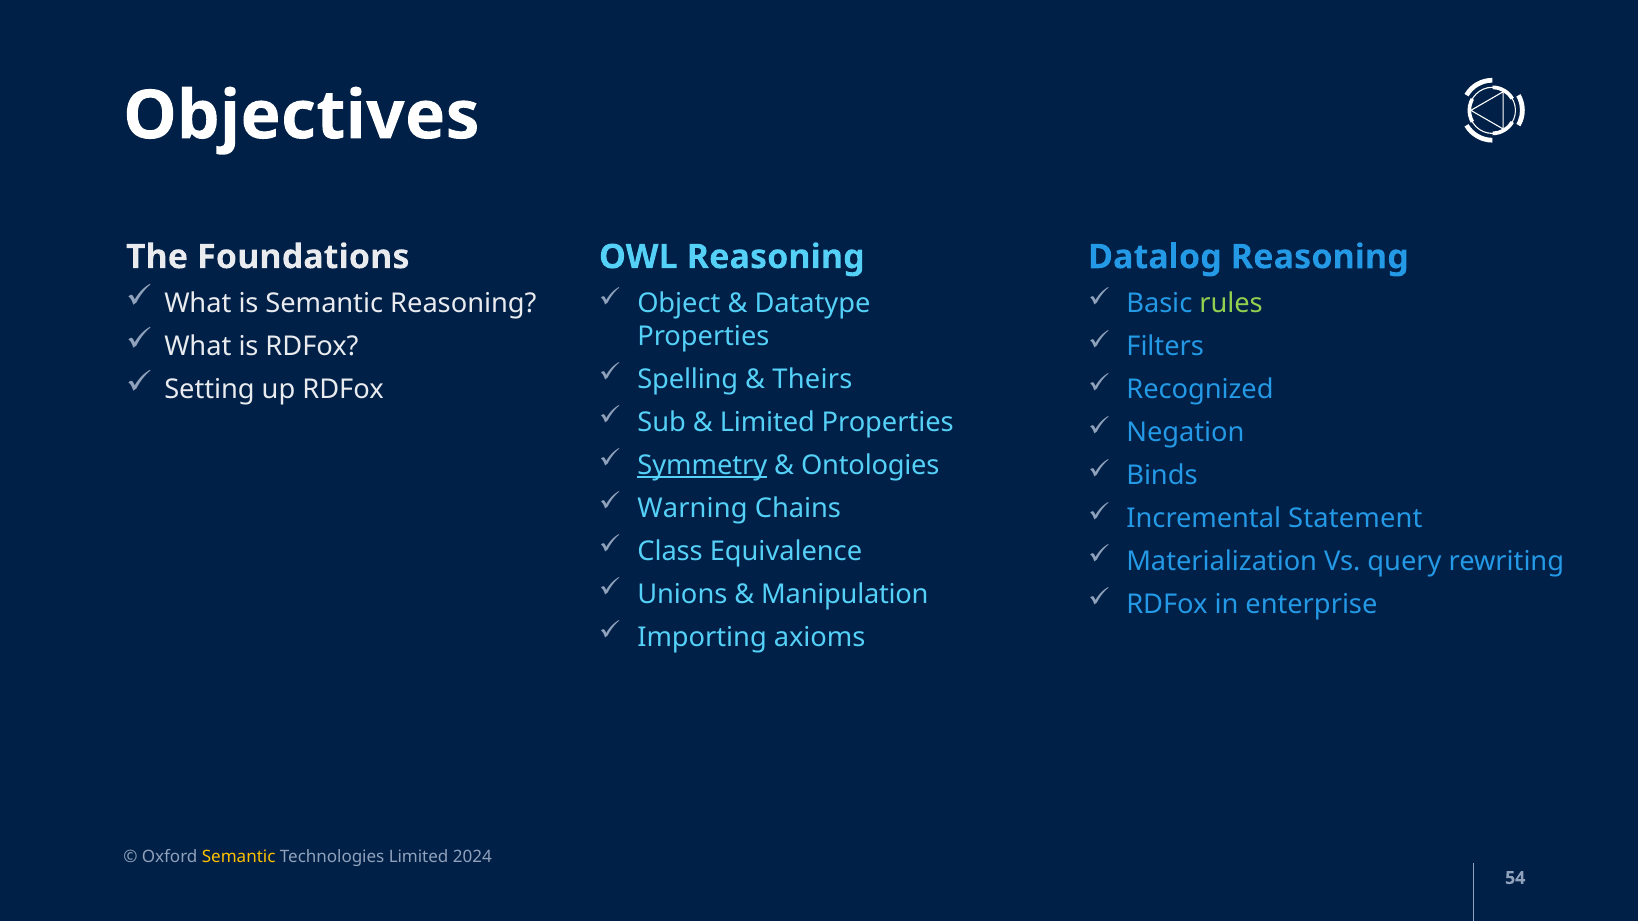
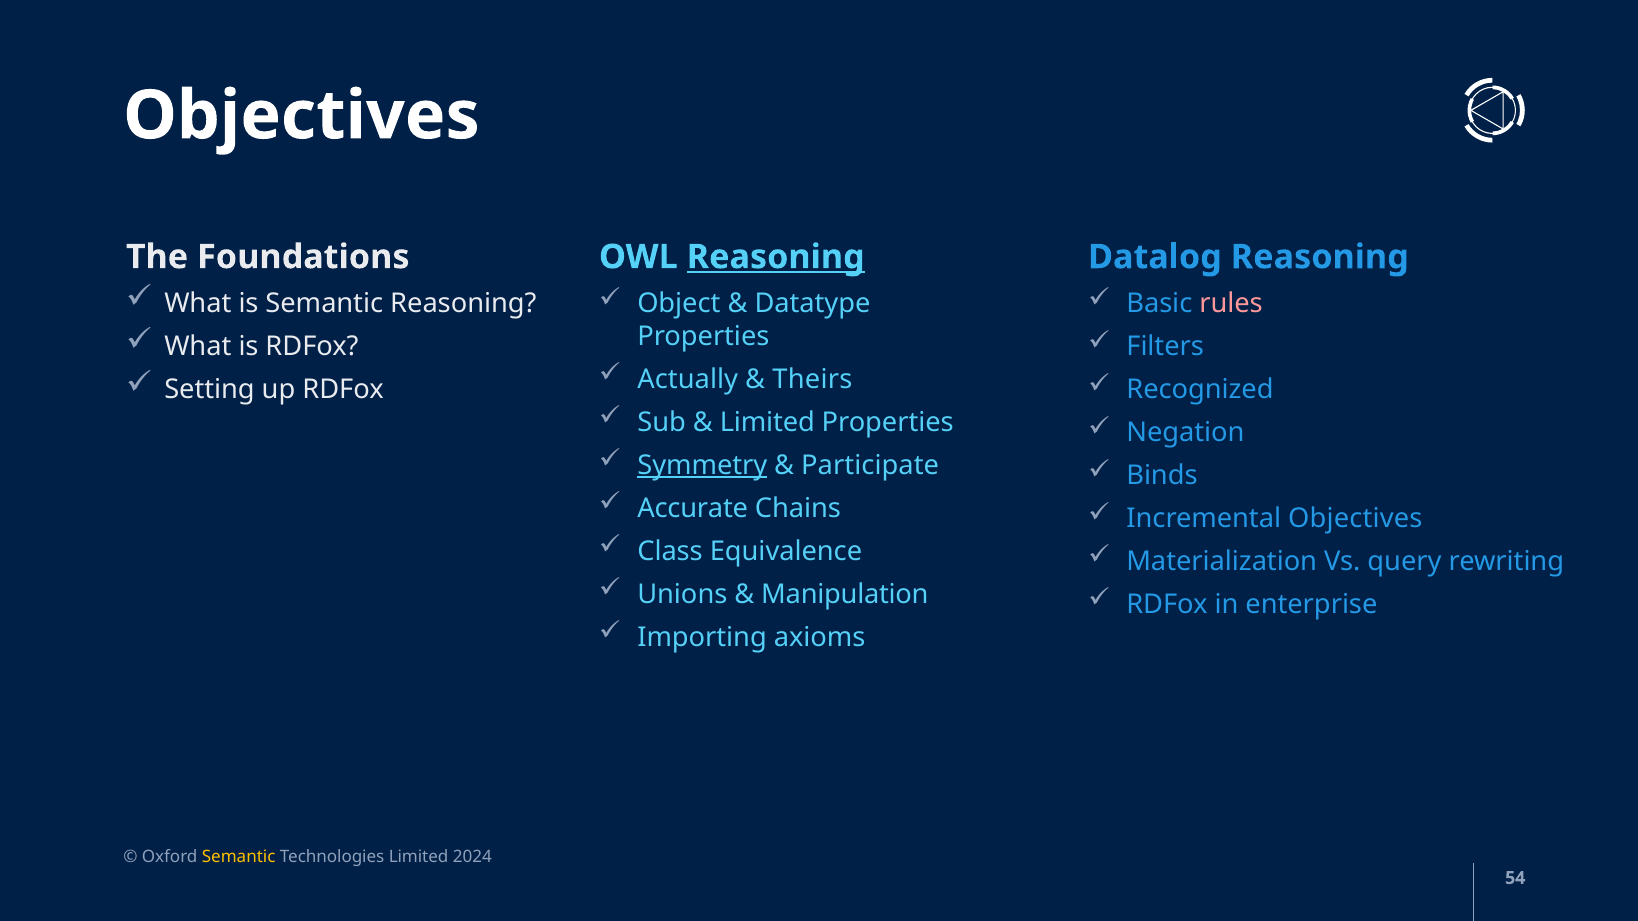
Reasoning underline: none -> present (776, 257)
rules colour: light green -> pink (1231, 304)
Spelling: Spelling -> Actually (688, 379)
Ontologies: Ontologies -> Participate (870, 465)
Warning: Warning -> Accurate (693, 508)
Incremental Statement: Statement -> Objectives (1355, 519)
